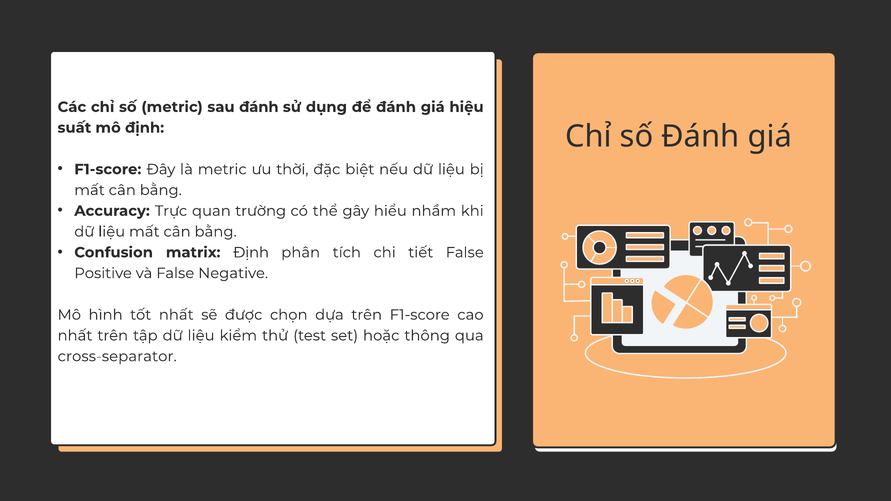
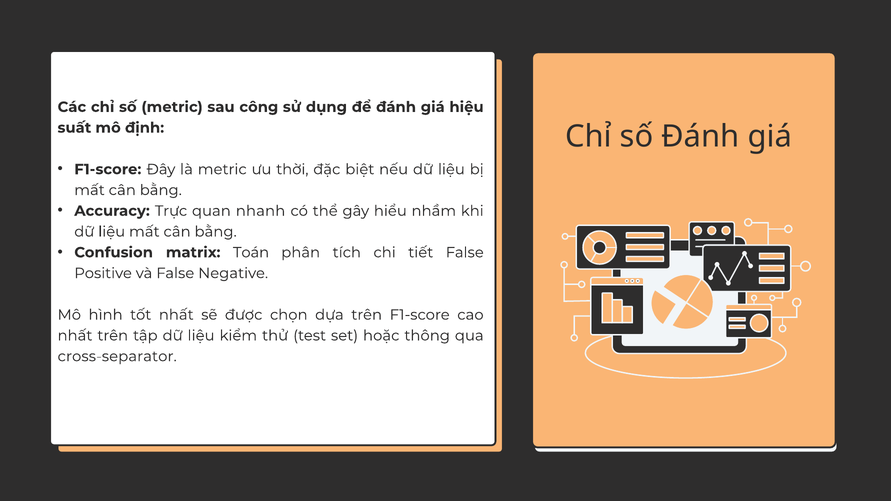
sau đánh: đánh -> công (259, 107)
trường: trường -> nhanh (261, 211)
matrix Định: Định -> Toán (251, 253)
